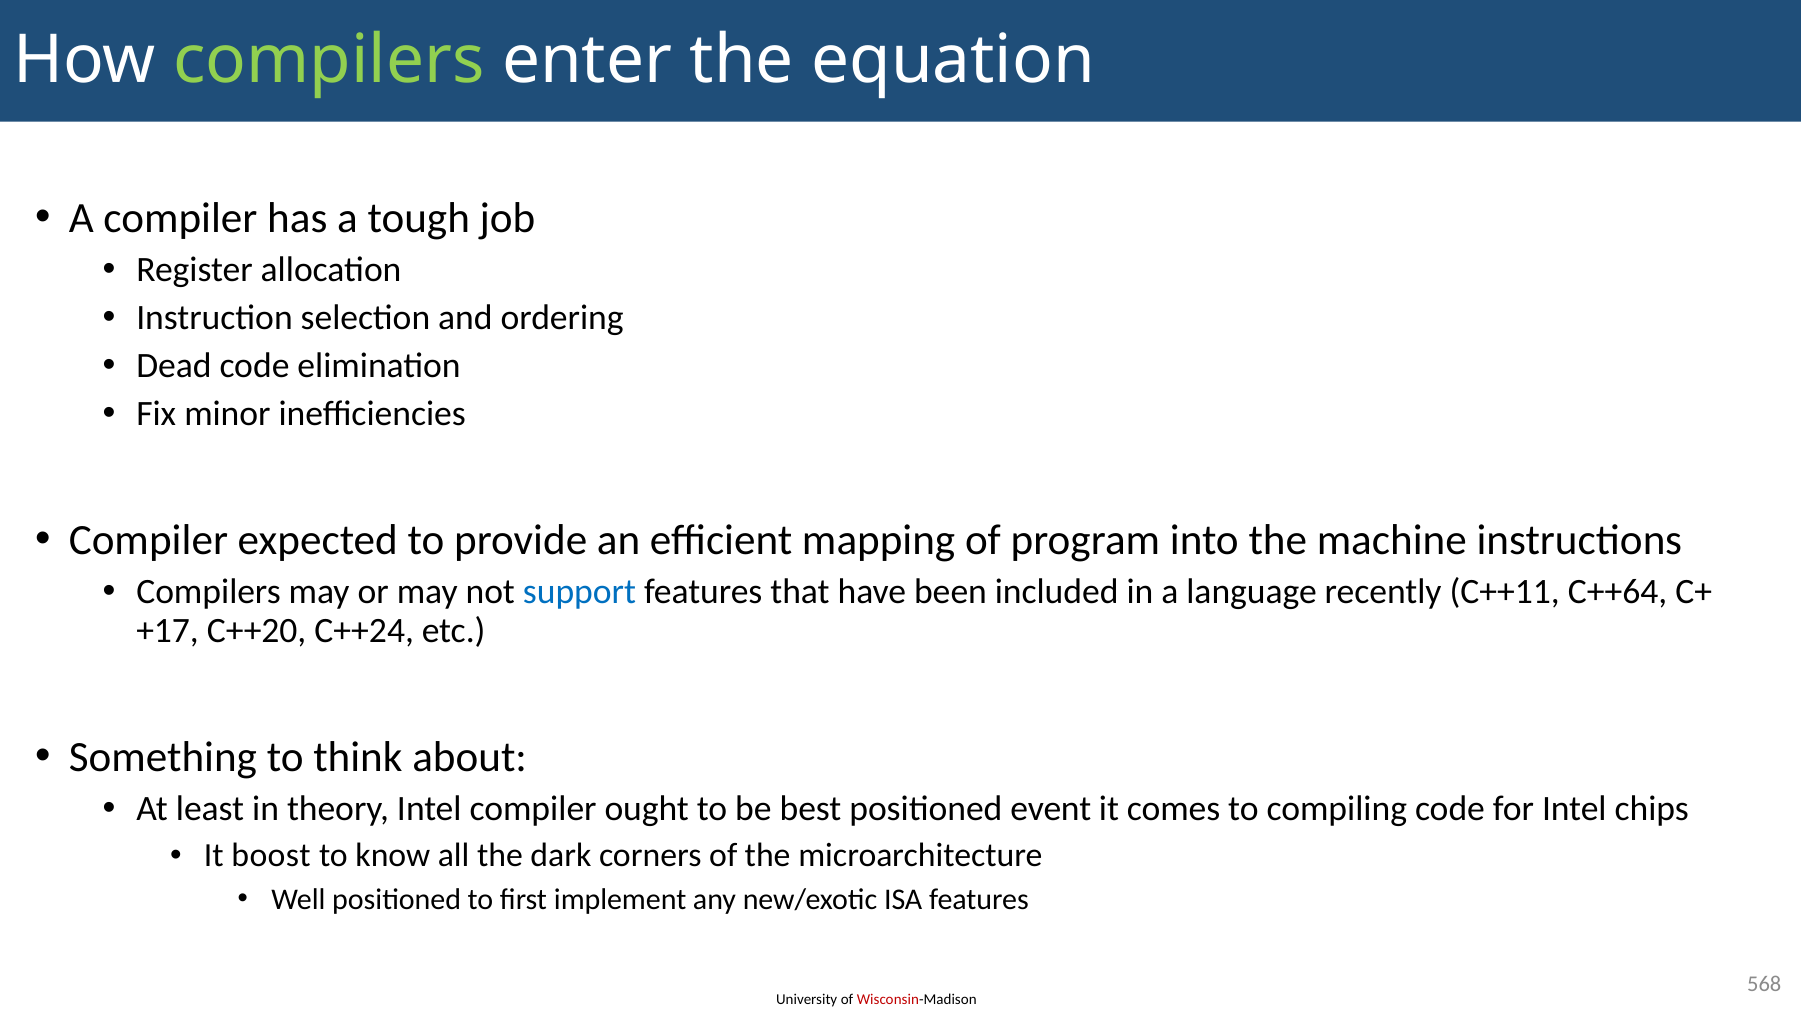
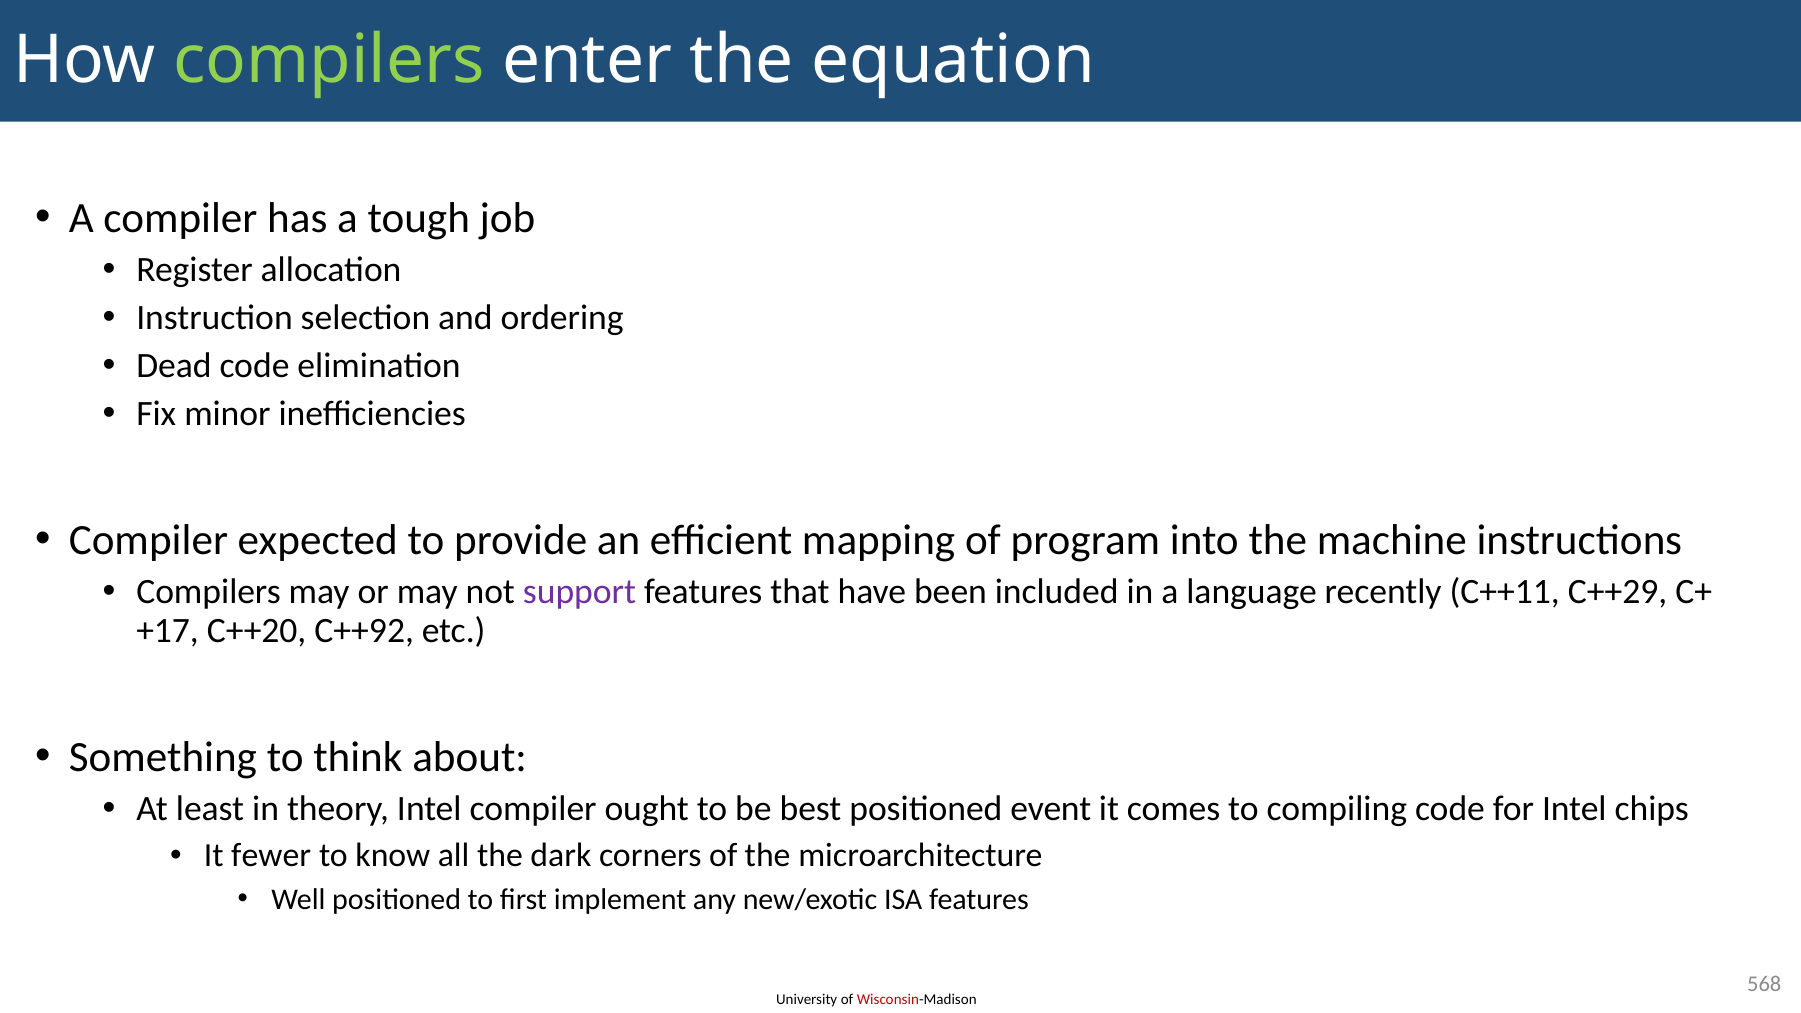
support colour: blue -> purple (579, 592)
C++64: C++64 -> C++29 (1618, 592)
C++24: C++24 -> C++92 (364, 630)
boost: boost -> fewer (271, 856)
